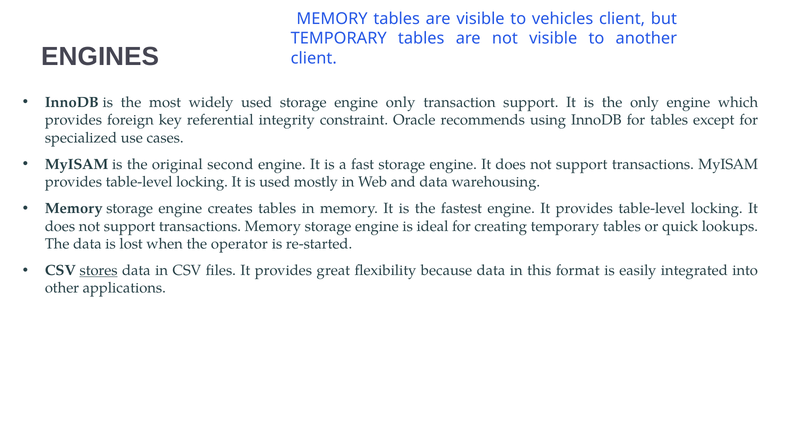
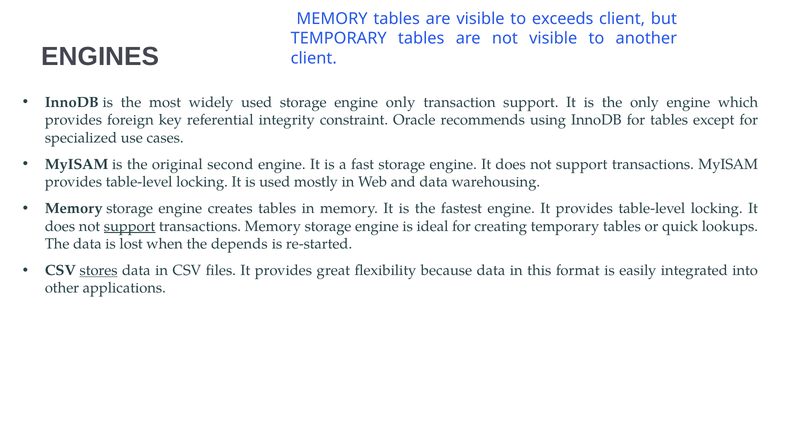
vehicles: vehicles -> exceeds (563, 19)
support underline: none -> present (130, 226)
operator: operator -> depends (239, 244)
